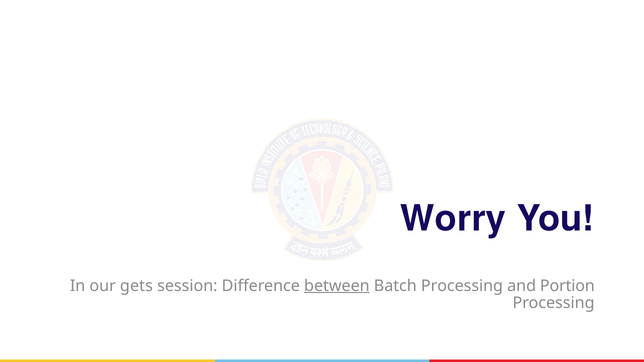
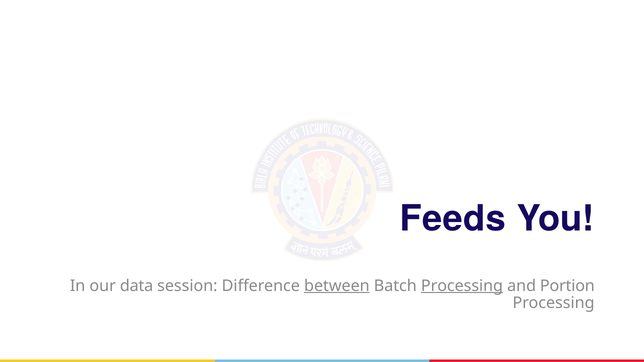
Worry: Worry -> Feeds (453, 219)
gets: gets -> data (137, 286)
Processing underline: none -> present (462, 286)
